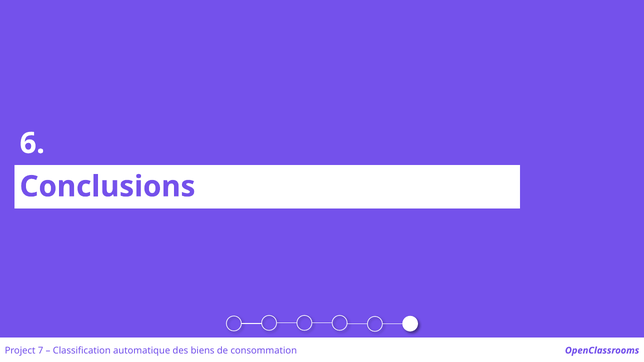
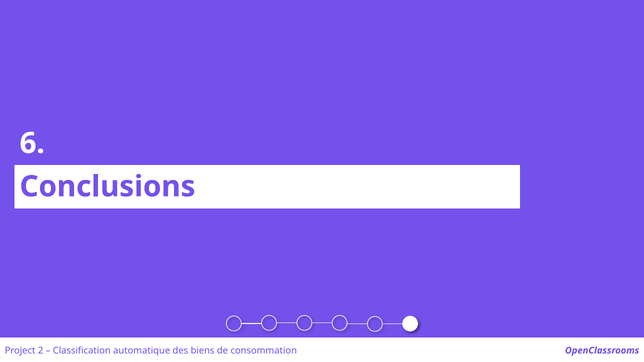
7: 7 -> 2 (41, 351)
